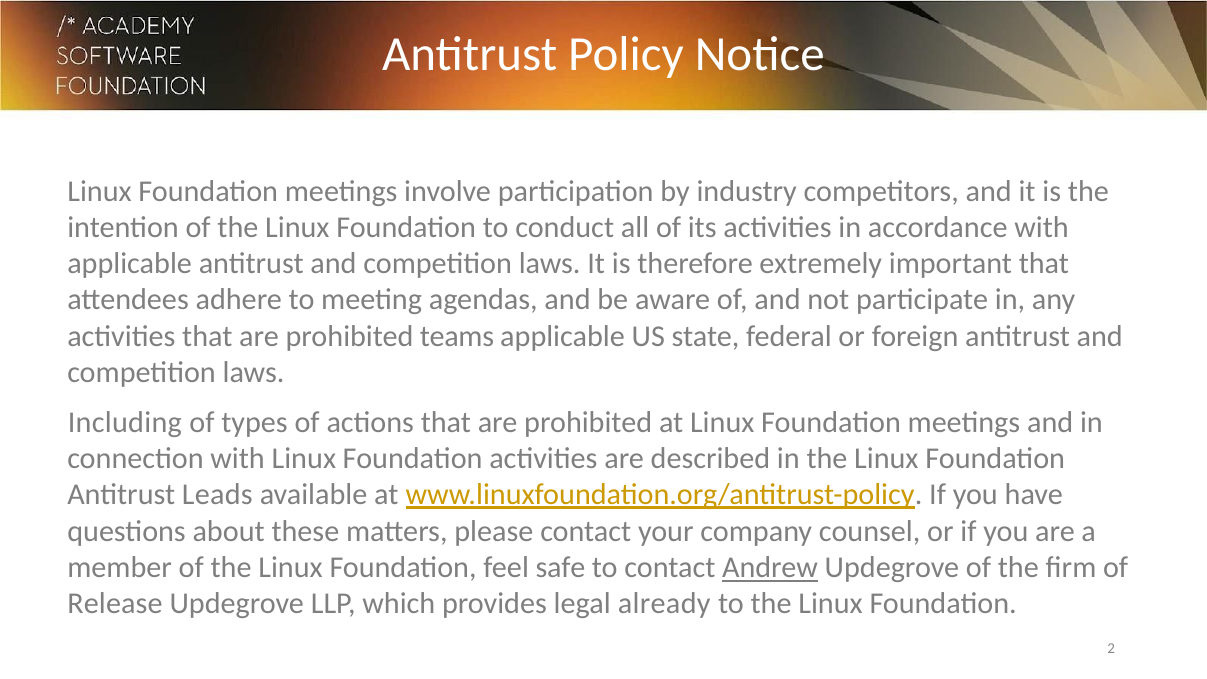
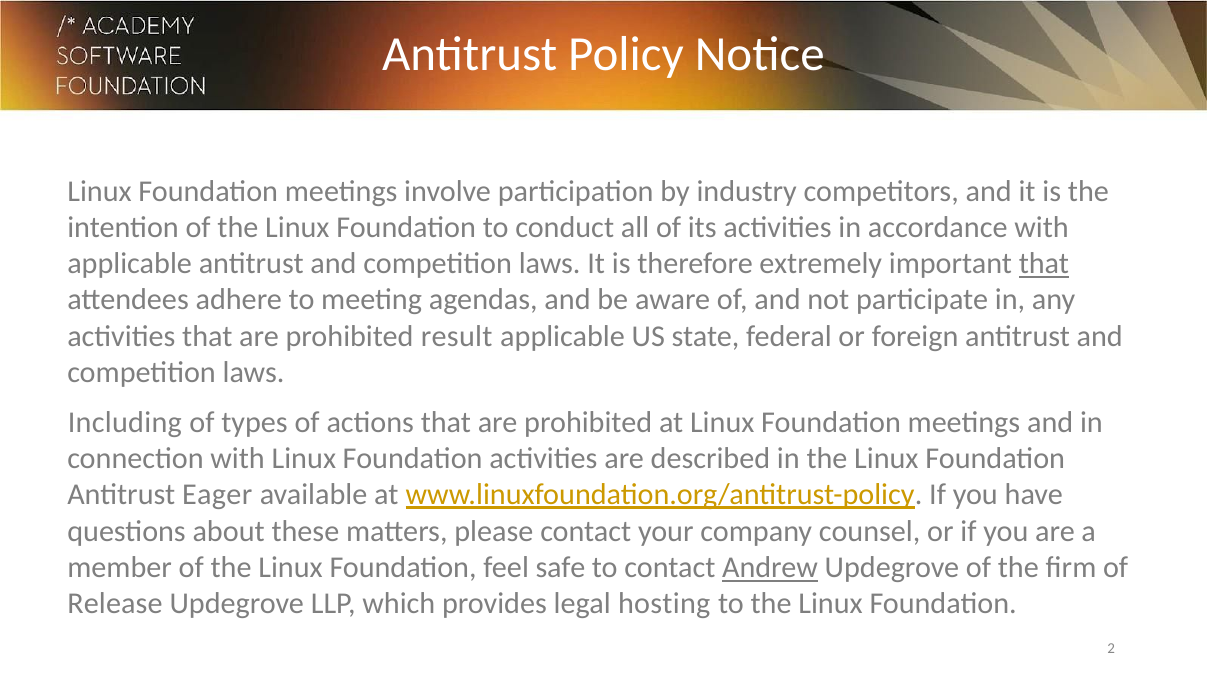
that underline: none -> present (1044, 264)
teams: teams -> result (457, 336)
Leads: Leads -> Eager (217, 495)
already: already -> hosting (664, 604)
